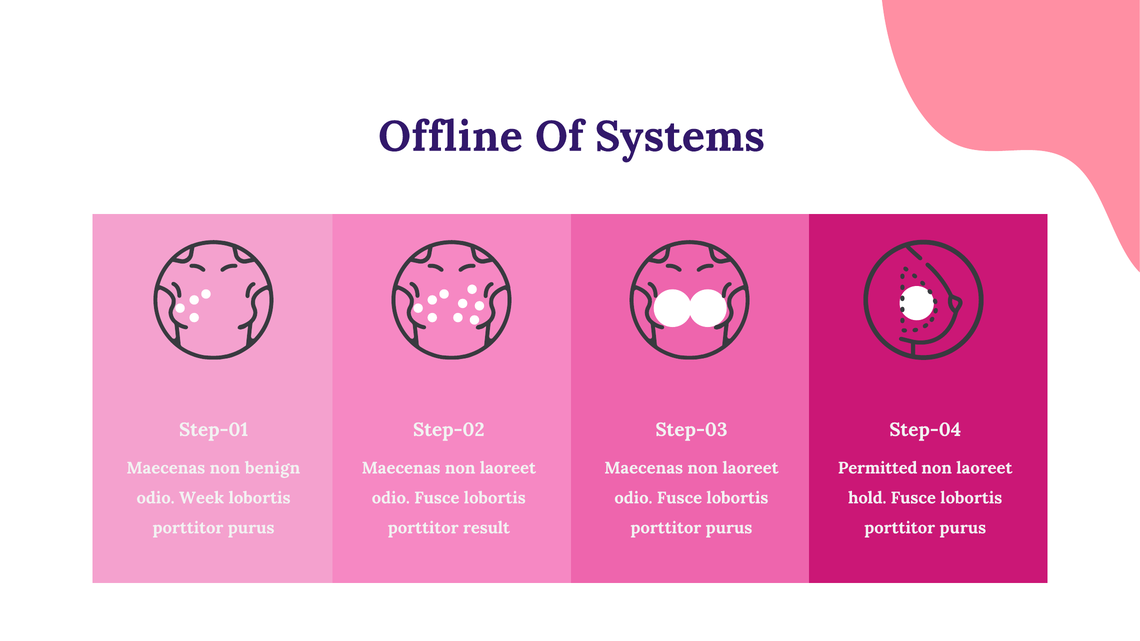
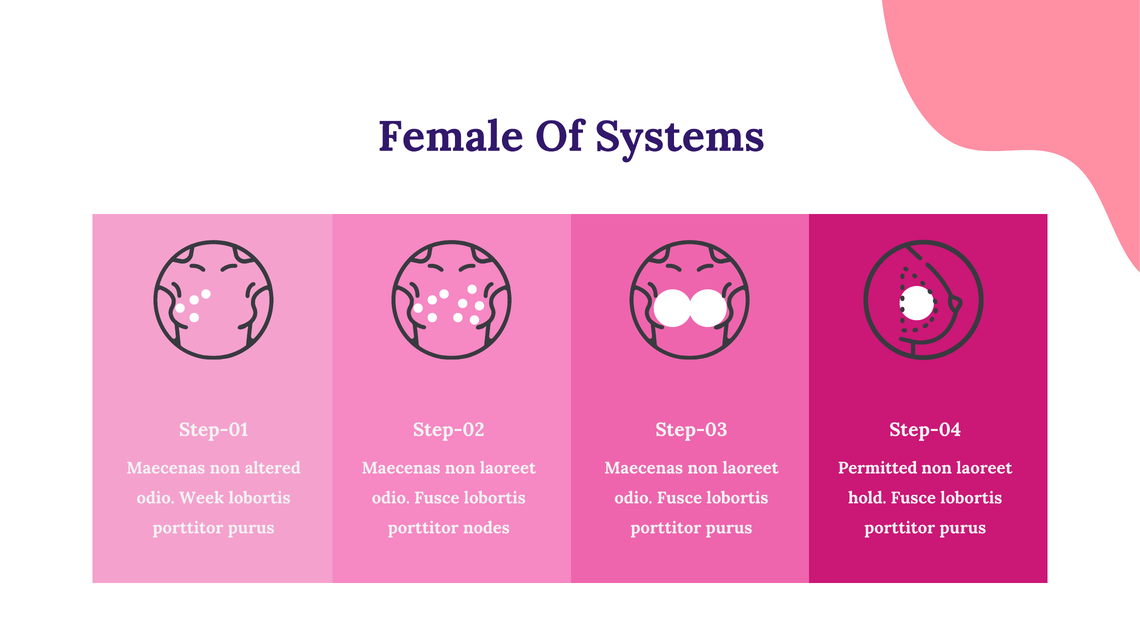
Offline: Offline -> Female (451, 137)
benign: benign -> altered (273, 468)
result: result -> nodes (486, 528)
